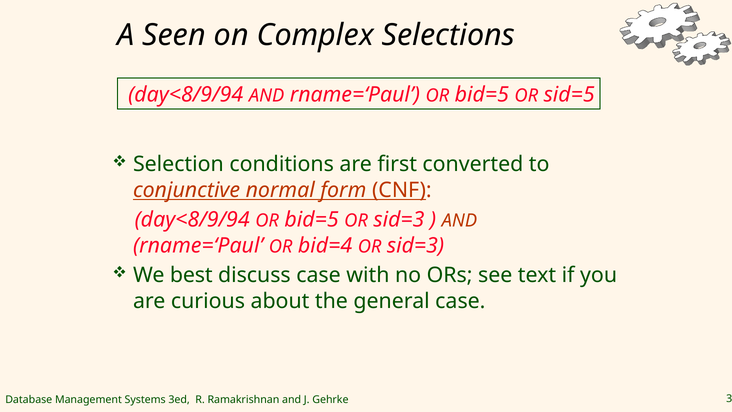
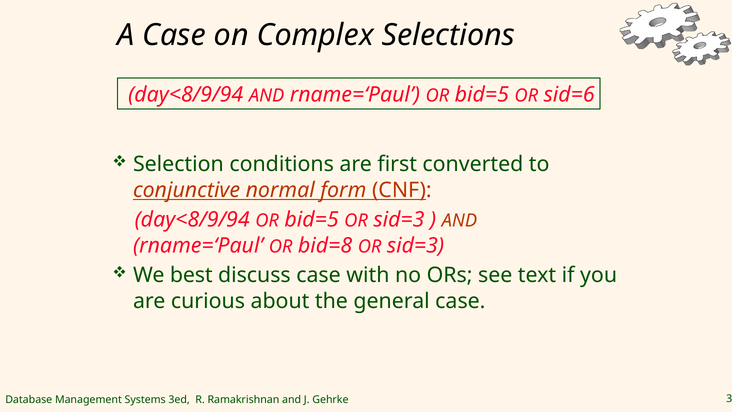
A Seen: Seen -> Case (174, 35)
sid=5: sid=5 -> sid=6 (569, 95)
bid=4: bid=4 -> bid=8 (325, 245)
